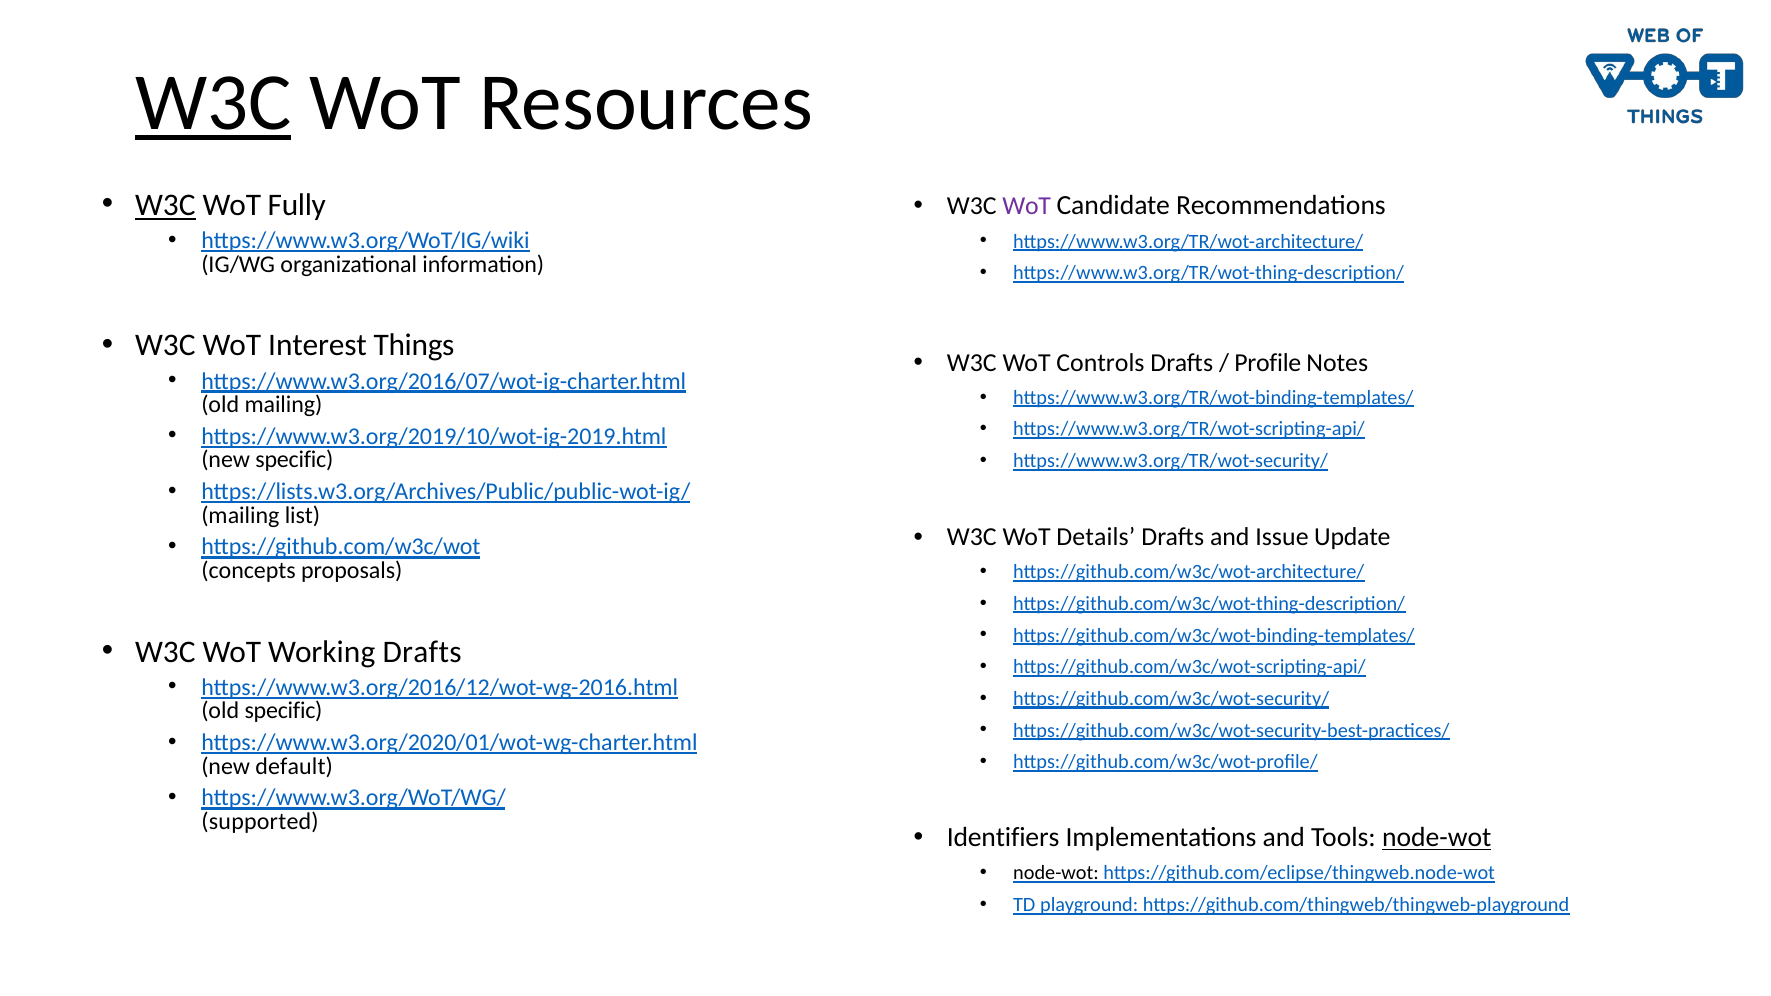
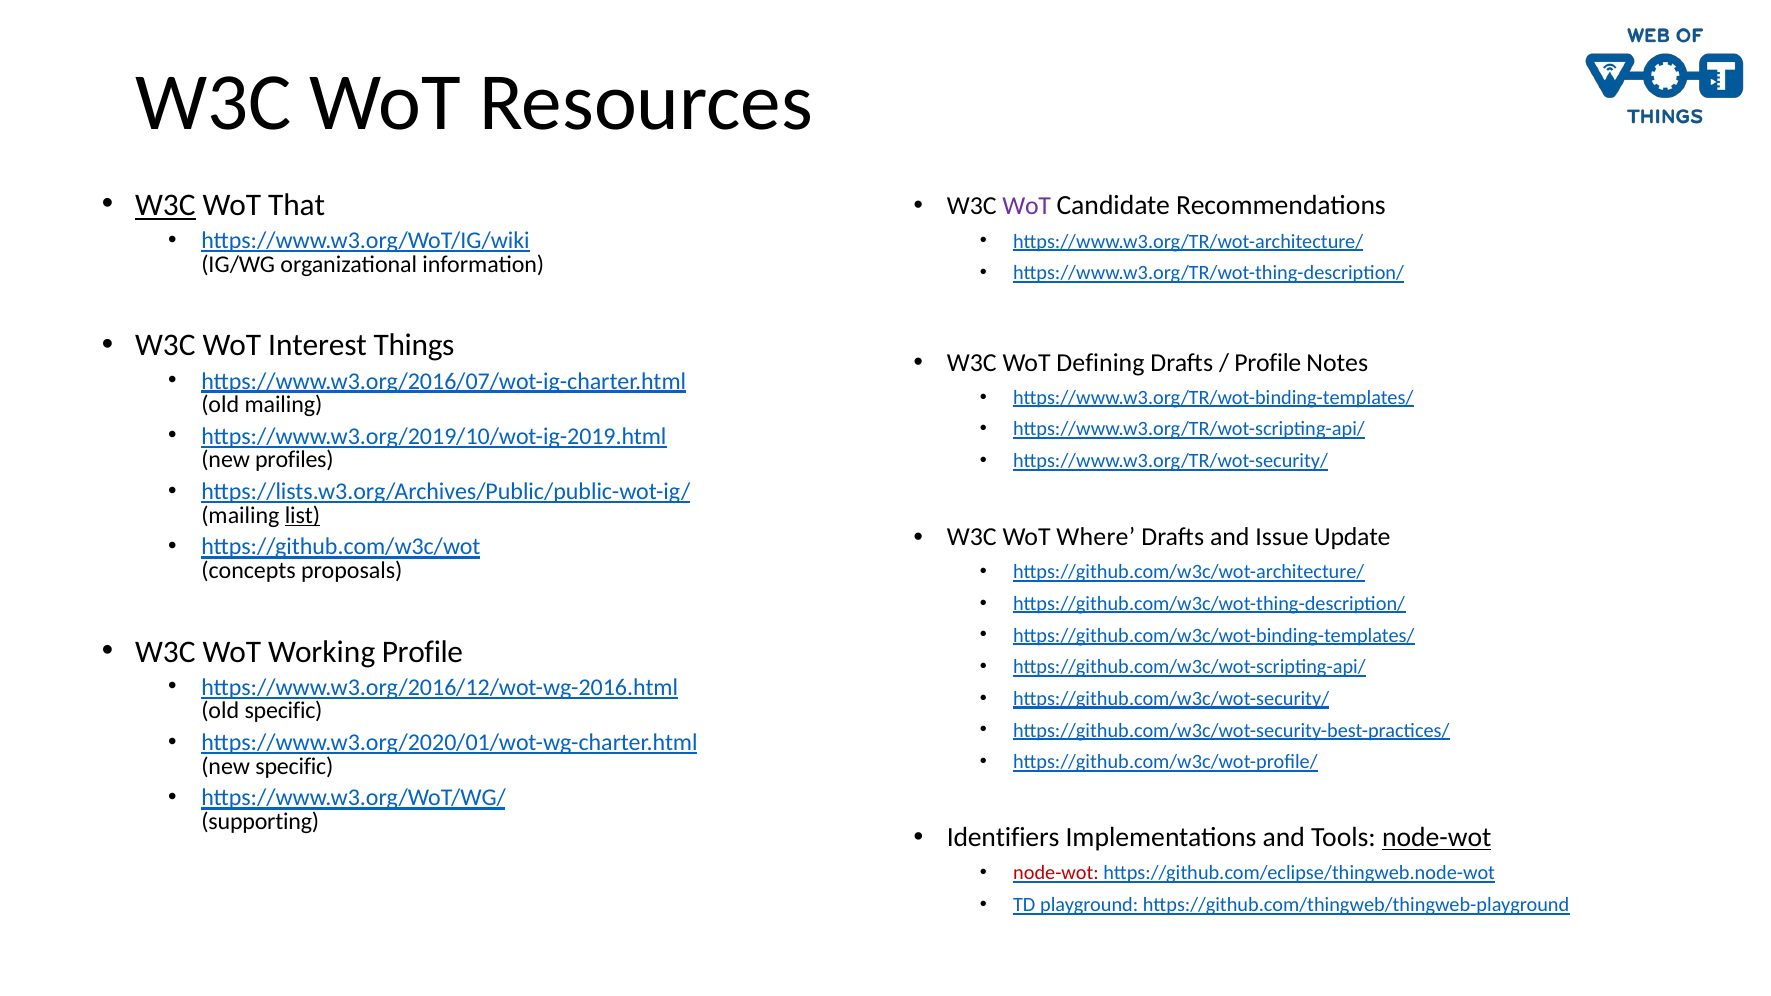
W3C underline: present -> none (213, 103)
Fully: Fully -> That (297, 205)
Controls: Controls -> Defining (1100, 363)
new specific: specific -> profiles (294, 460)
list underline: none -> present (302, 515)
Details: Details -> Where (1096, 538)
Working Drafts: Drafts -> Profile (422, 652)
new default: default -> specific (294, 766)
supported: supported -> supporting (260, 822)
node-wot colour: black -> red (1056, 873)
